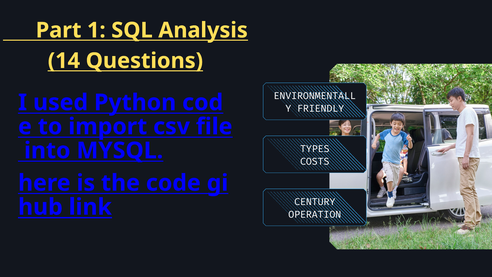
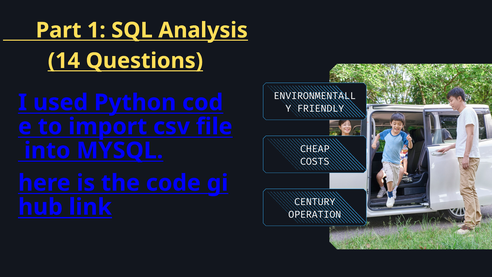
TYPES: TYPES -> CHEAP (315, 149)
